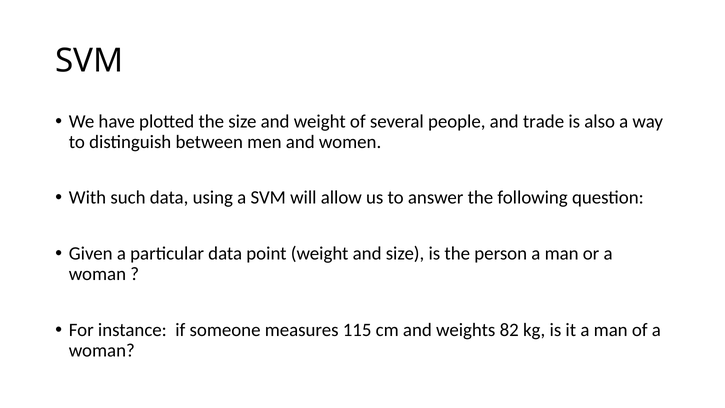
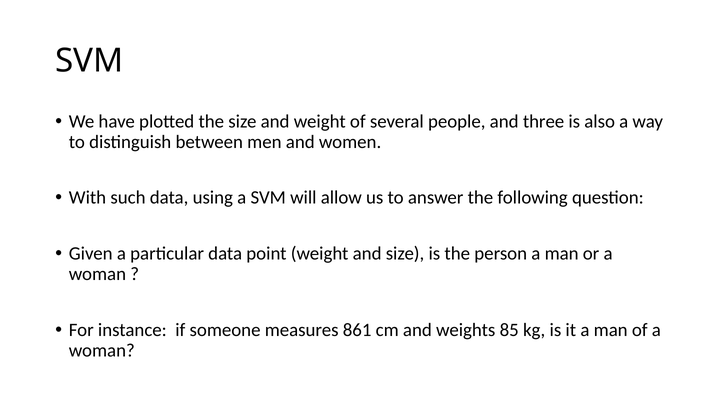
trade: trade -> three (544, 121)
115: 115 -> 861 (357, 330)
82: 82 -> 85 (509, 330)
